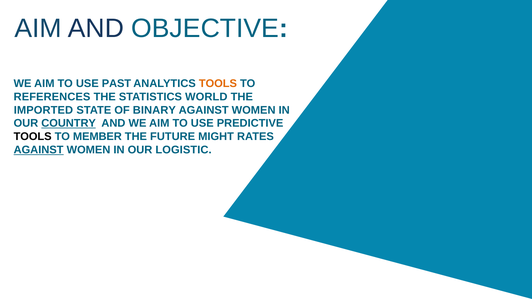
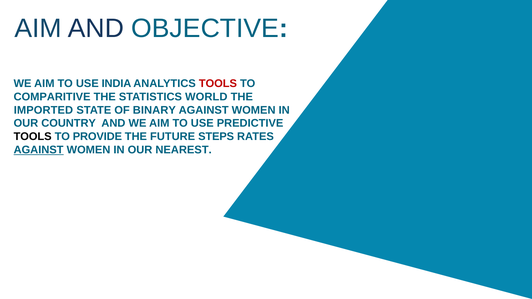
PAST: PAST -> INDIA (116, 83)
TOOLS colour: orange -> red (218, 83)
REFERENCES: REFERENCES -> COMPARITIVE (52, 97)
COUNTRY underline: present -> none (69, 123)
MEMBER: MEMBER -> PROVIDE (97, 137)
MIGHT: MIGHT -> STEPS (216, 137)
LOGISTIC: LOGISTIC -> NEAREST (184, 150)
